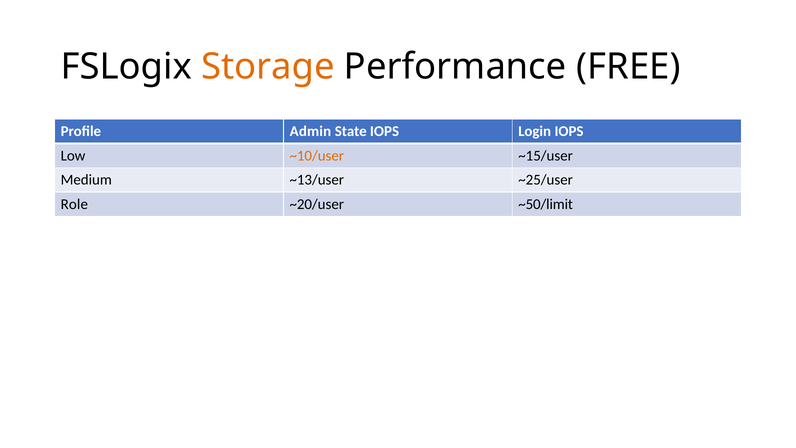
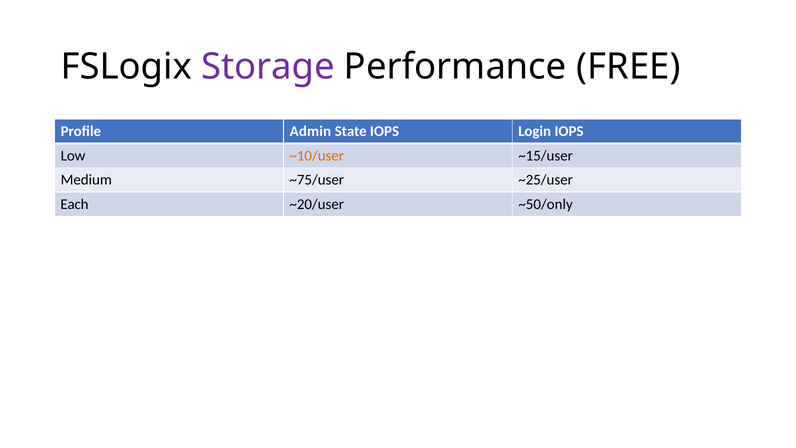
Storage colour: orange -> purple (268, 67)
~13/user: ~13/user -> ~75/user (317, 180)
Role: Role -> Each (75, 204)
~50/limit: ~50/limit -> ~50/only (546, 204)
